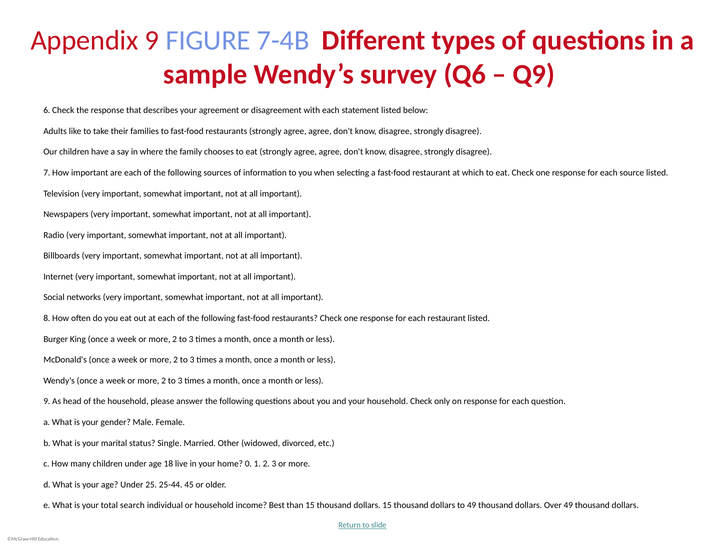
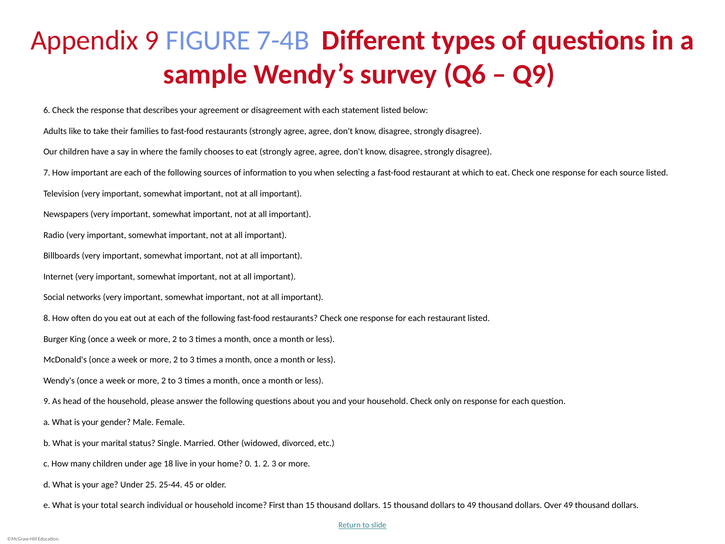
Best: Best -> First (277, 505)
